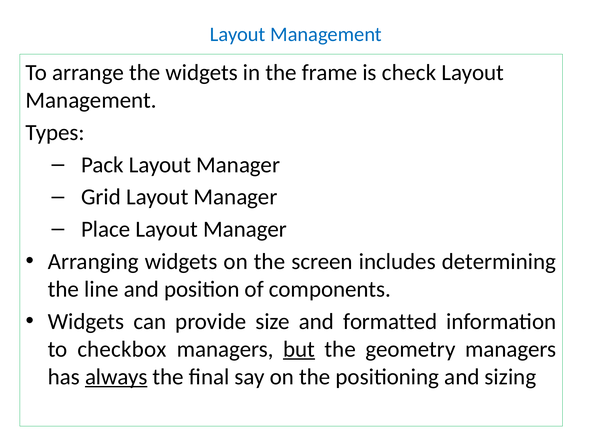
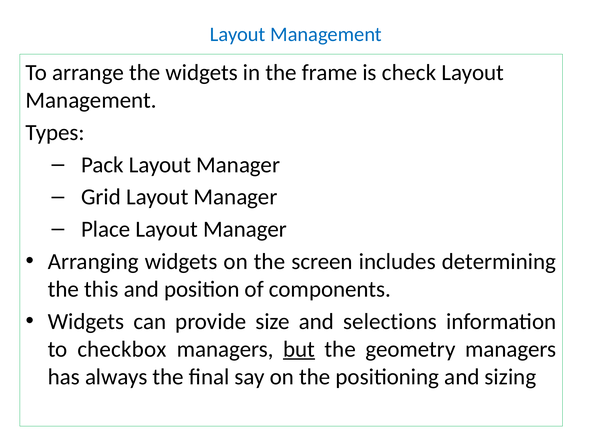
line: line -> this (101, 289)
formatted: formatted -> selections (390, 321)
always underline: present -> none (116, 377)
